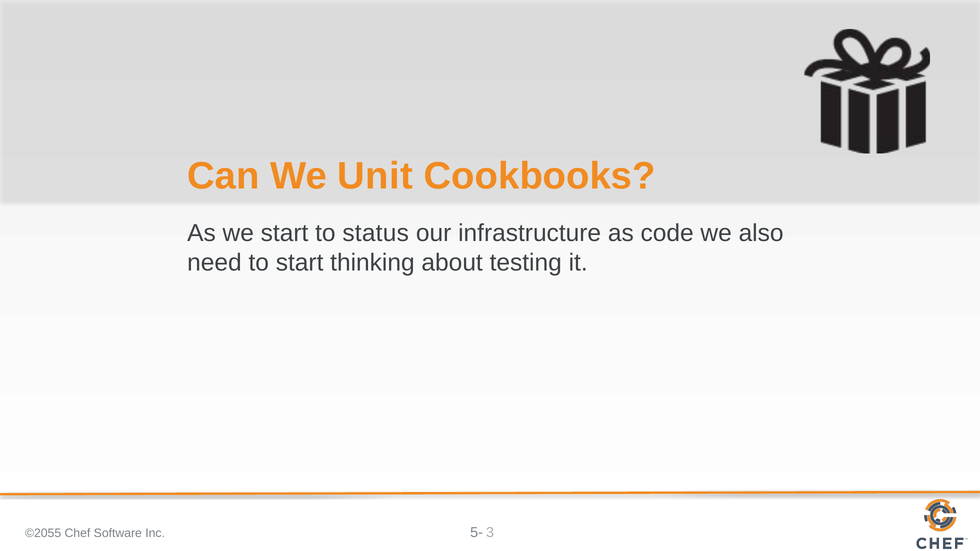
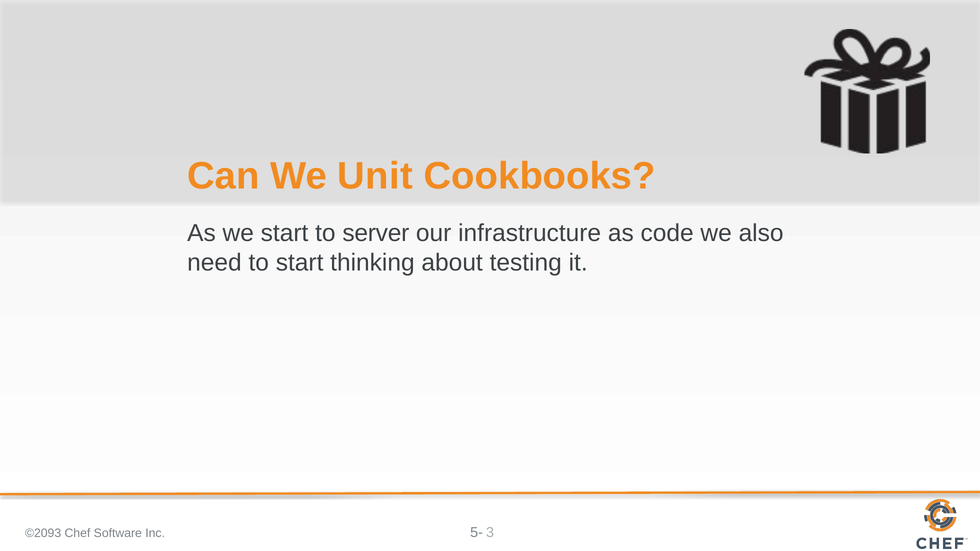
status: status -> server (376, 233)
©2055: ©2055 -> ©2093 (43, 533)
